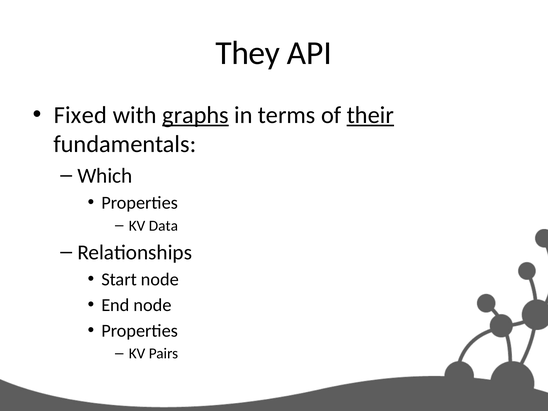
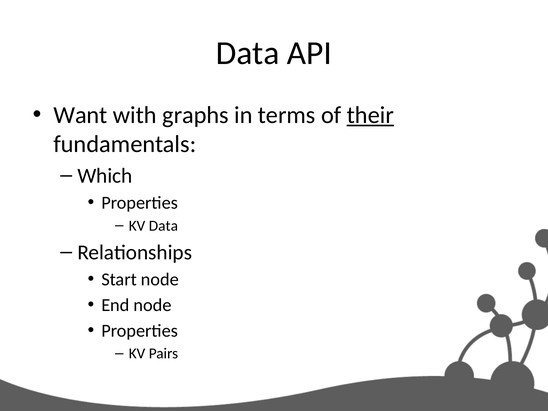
They: They -> Data (248, 53)
Fixed: Fixed -> Want (80, 115)
graphs underline: present -> none (196, 115)
